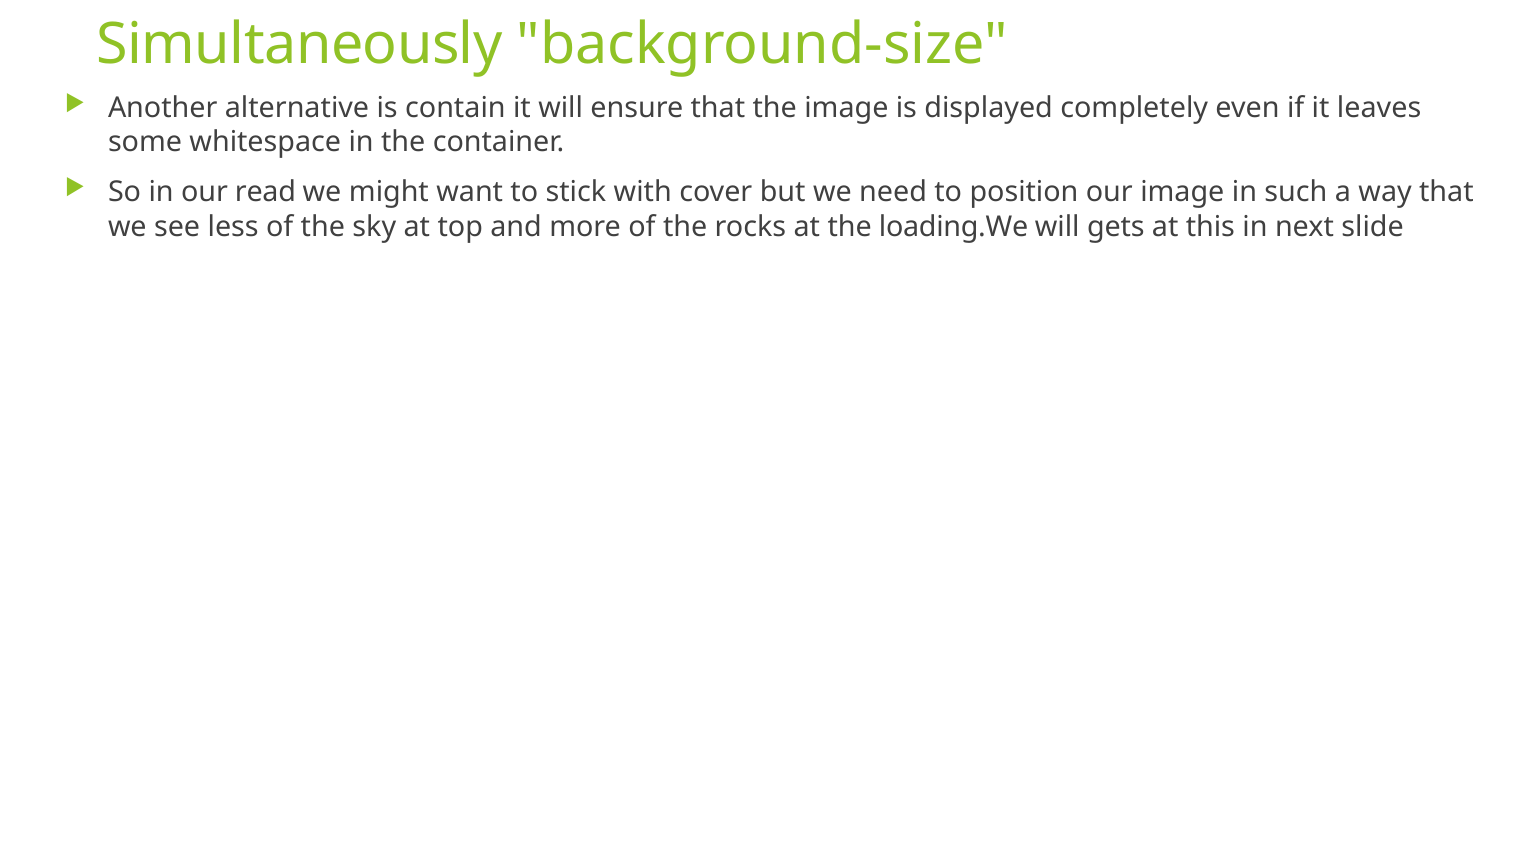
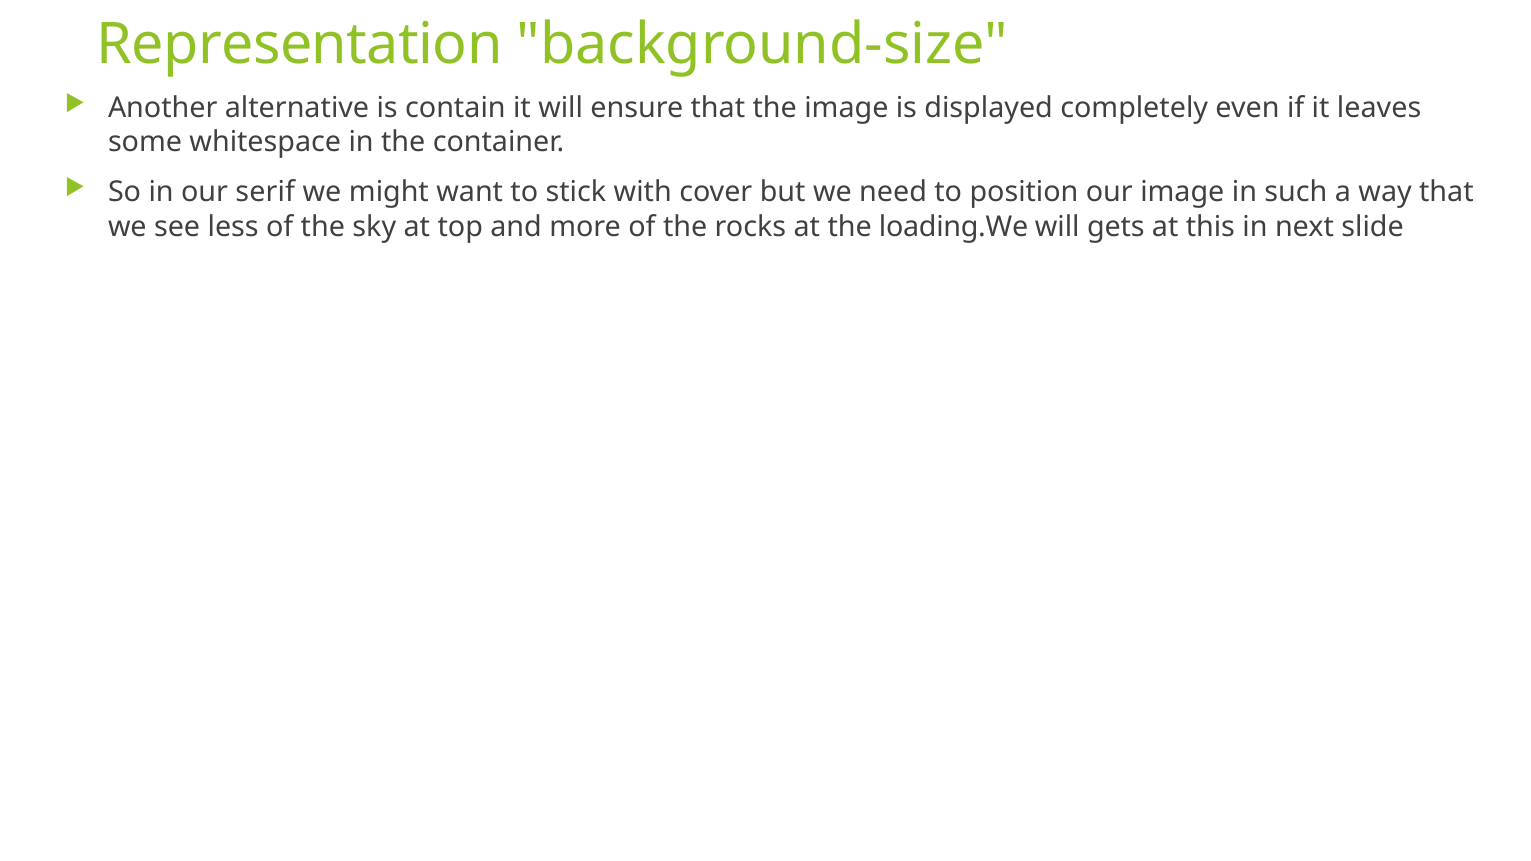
Simultaneously: Simultaneously -> Representation (300, 44)
read: read -> serif (265, 192)
